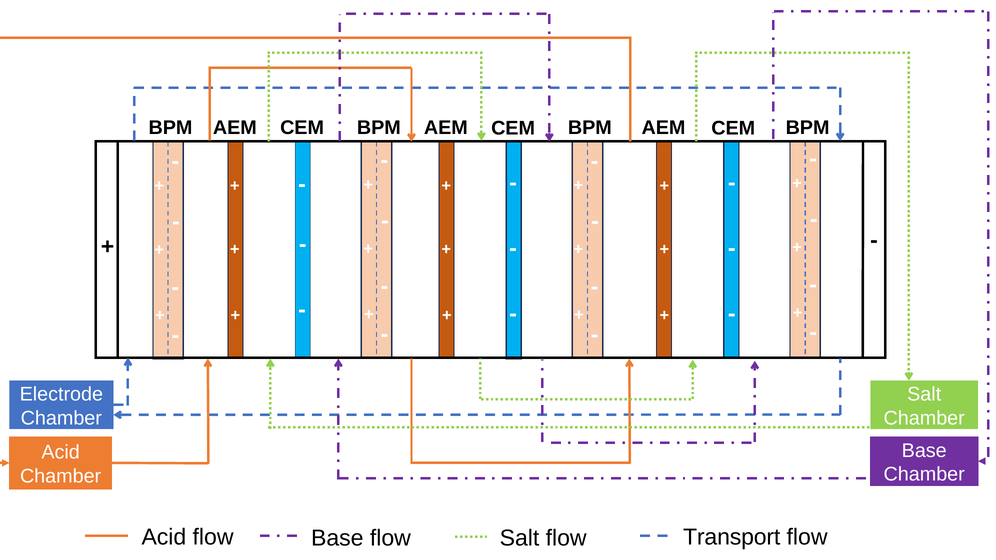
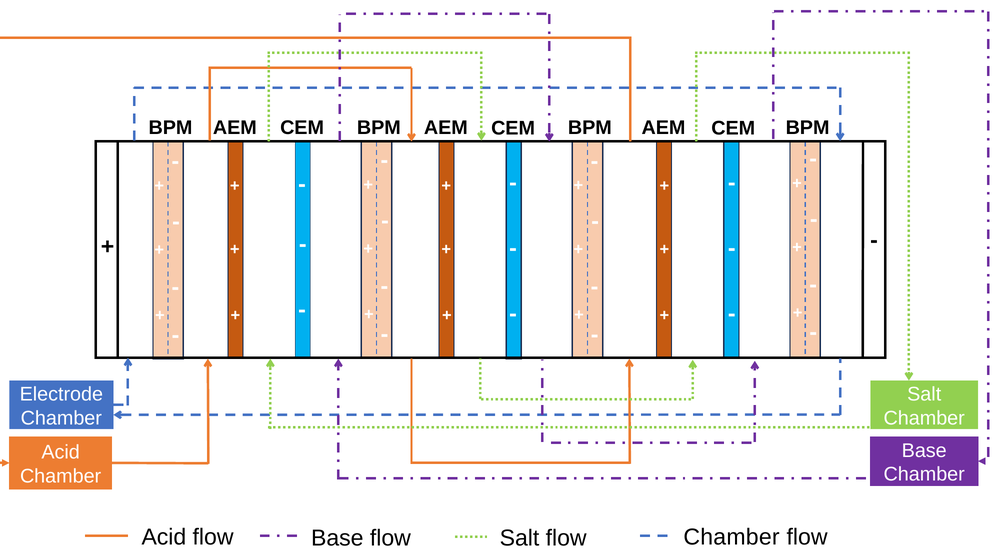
flow Transport: Transport -> Chamber (732, 537)
